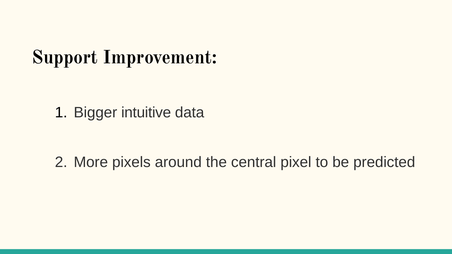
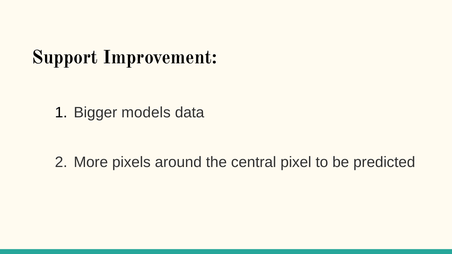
intuitive: intuitive -> models (146, 113)
